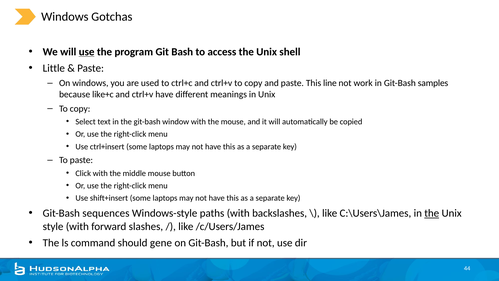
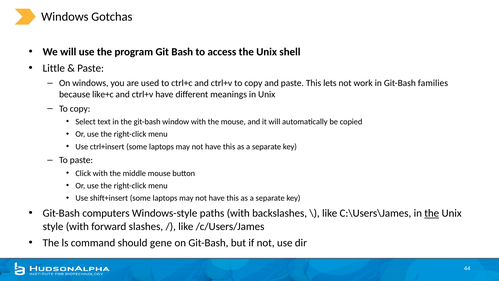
use underline: present -> none (87, 52)
line: line -> lets (330, 83)
samples: samples -> families (433, 83)
sequences: sequences -> computers (106, 213)
